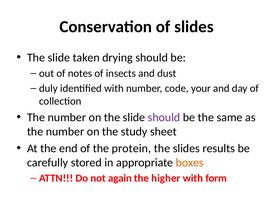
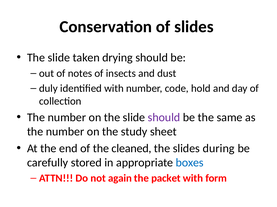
your: your -> hold (201, 89)
protein: protein -> cleaned (132, 149)
results: results -> during (219, 149)
boxes colour: orange -> blue (190, 163)
higher: higher -> packet (166, 179)
